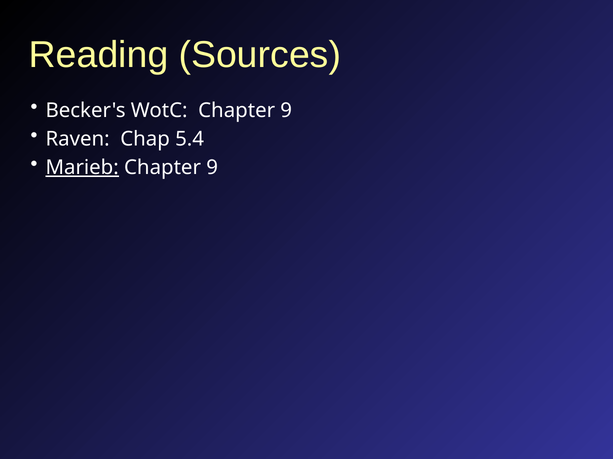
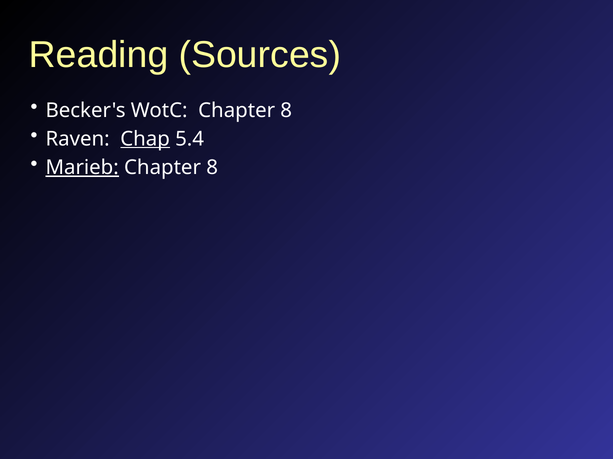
WotC Chapter 9: 9 -> 8 (286, 110)
Chap underline: none -> present (145, 139)
9: 9 -> 8 (212, 168)
